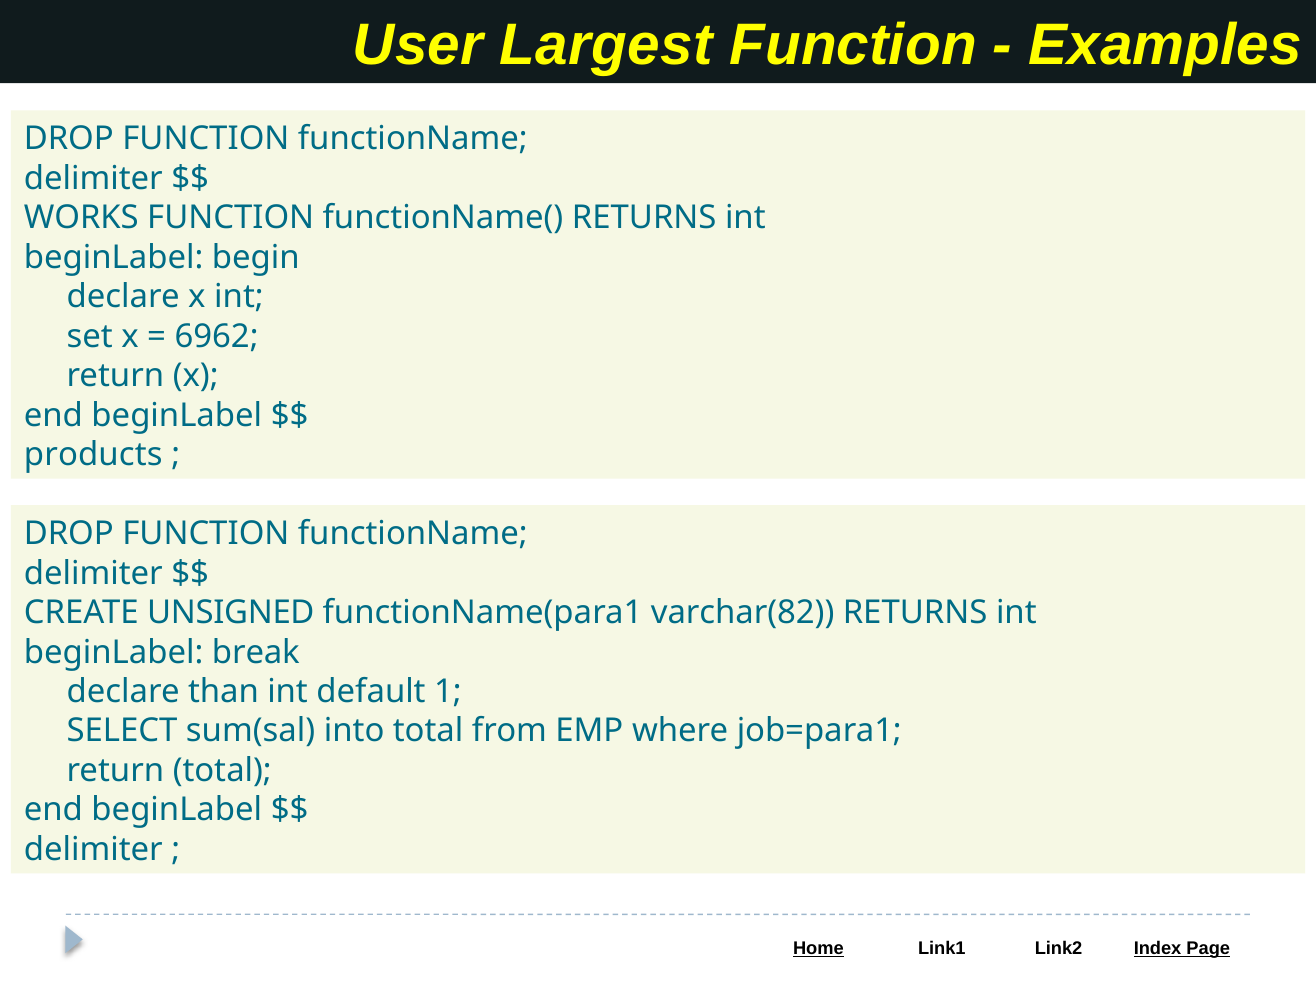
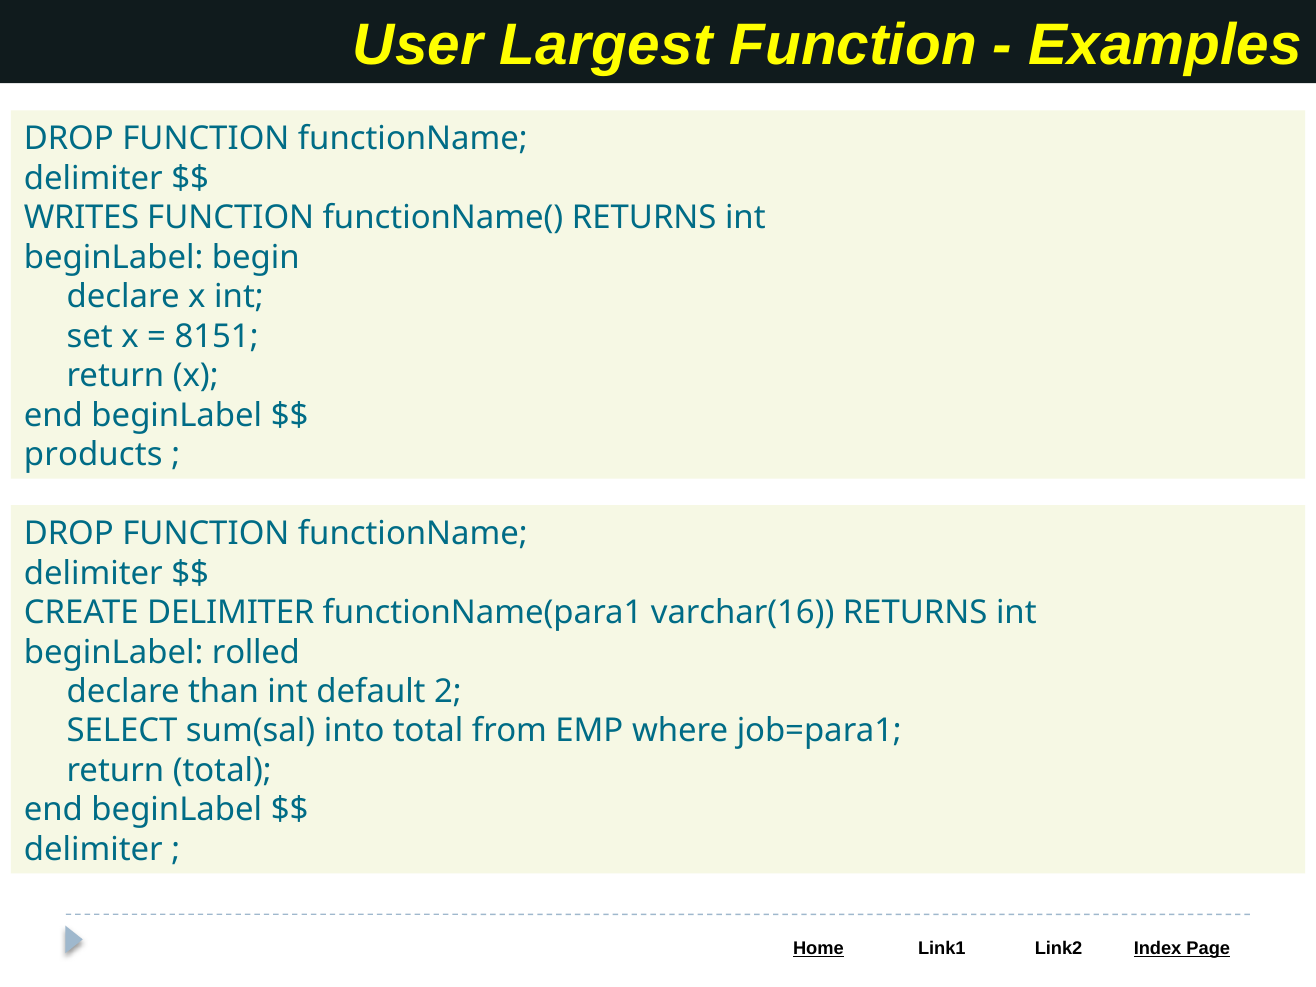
WORKS: WORKS -> WRITES (81, 218)
6962: 6962 -> 8151 (217, 336)
CREATE UNSIGNED: UNSIGNED -> DELIMITER (231, 613)
varchar(82: varchar(82 -> varchar(16 (743, 613)
break: break -> rolled (256, 652)
1: 1 -> 2 (448, 692)
